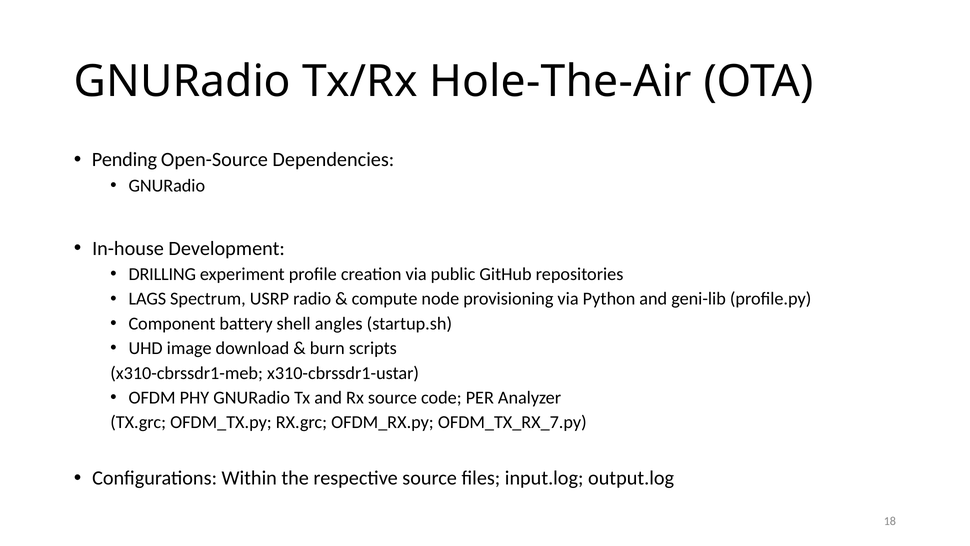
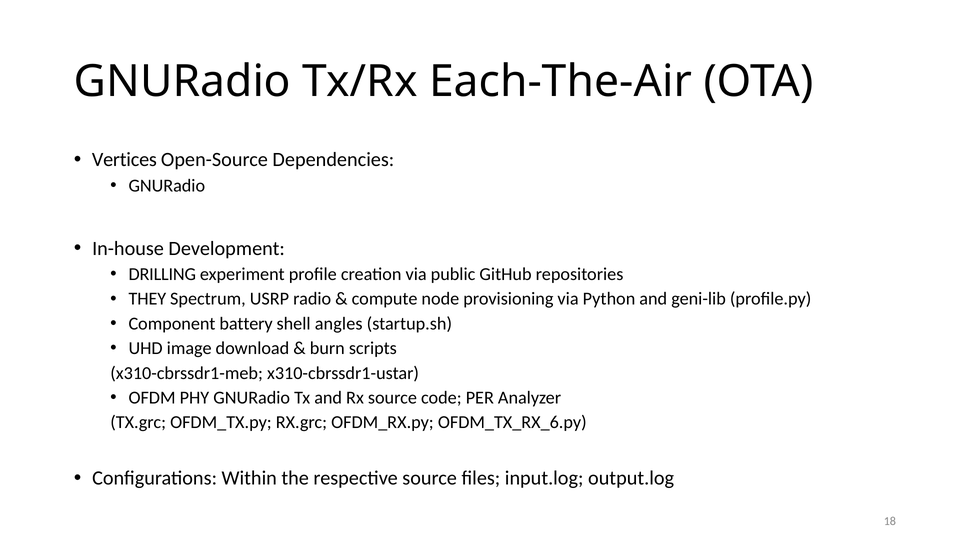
Hole-The-Air: Hole-The-Air -> Each-The-Air (560, 81)
Pending: Pending -> Vertices (124, 160)
LAGS: LAGS -> THEY (147, 299)
OFDM_TX_RX_7.py: OFDM_TX_RX_7.py -> OFDM_TX_RX_6.py (512, 422)
